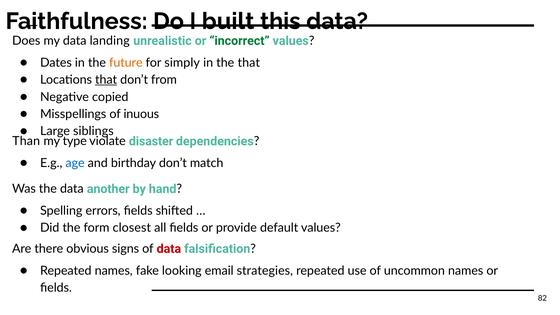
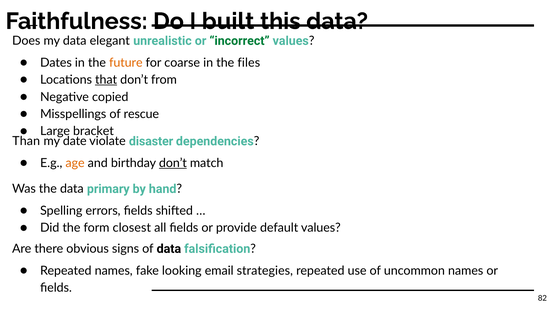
landing: landing -> elegant (110, 41)
simply: simply -> coarse (182, 63)
the that: that -> files (249, 63)
inuous: inuous -> rescue (141, 114)
siblings: siblings -> bracket (93, 131)
type: type -> date (75, 141)
age colour: blue -> orange (75, 163)
don’t underline: none -> present (173, 163)
another: another -> primary (108, 189)
data colour: red -> black (169, 249)
